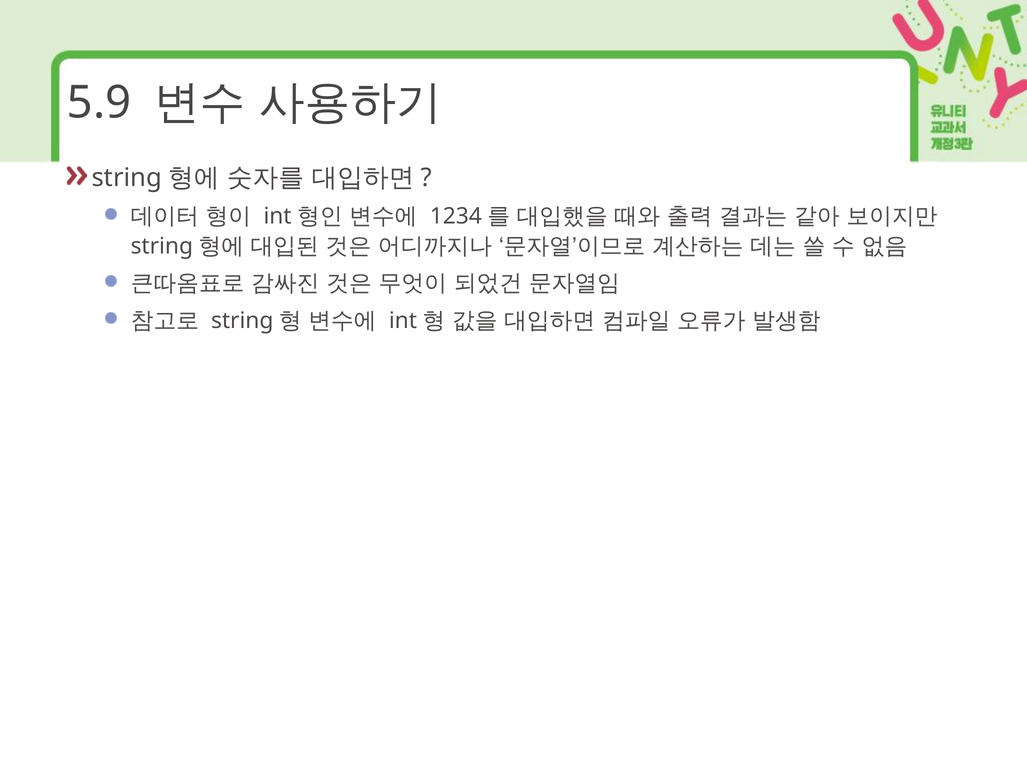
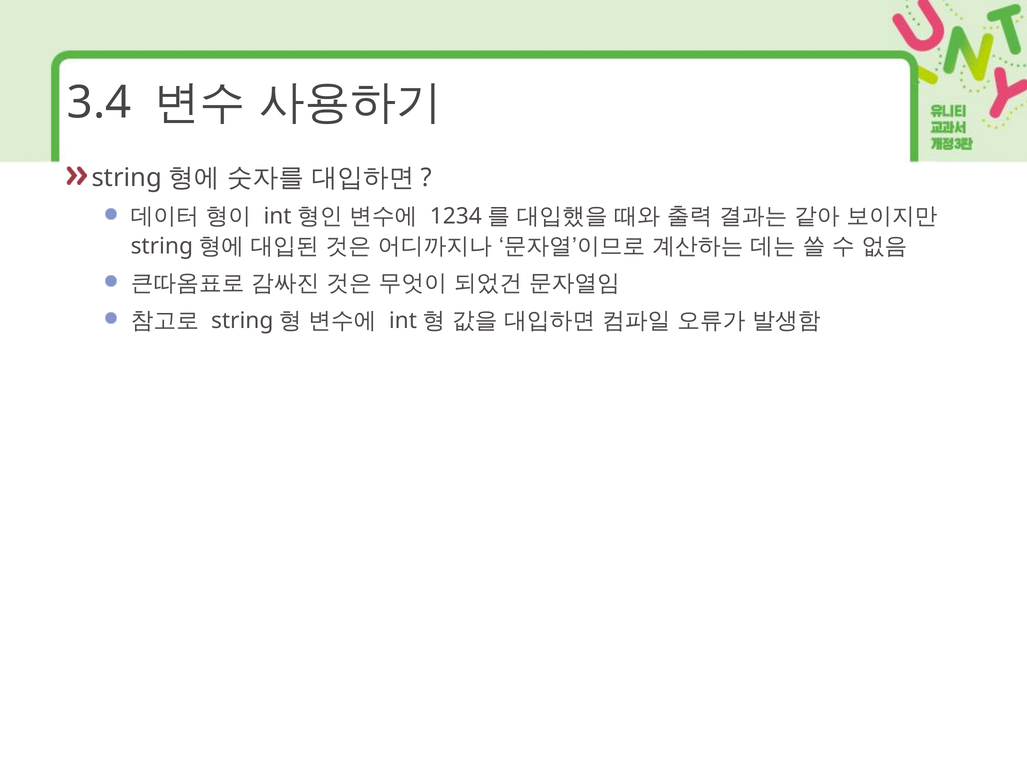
5.9: 5.9 -> 3.4 (99, 103)
